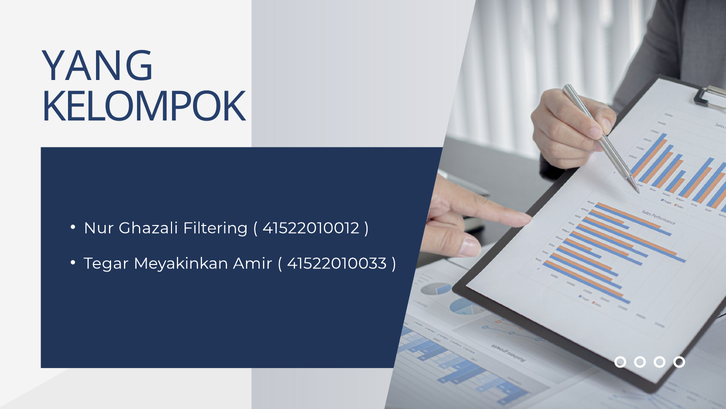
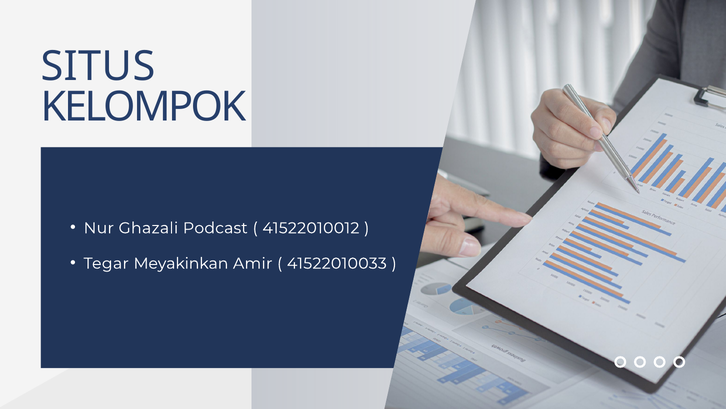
YANG: YANG -> SITUS (98, 66)
Filtering: Filtering -> Podcast (215, 228)
